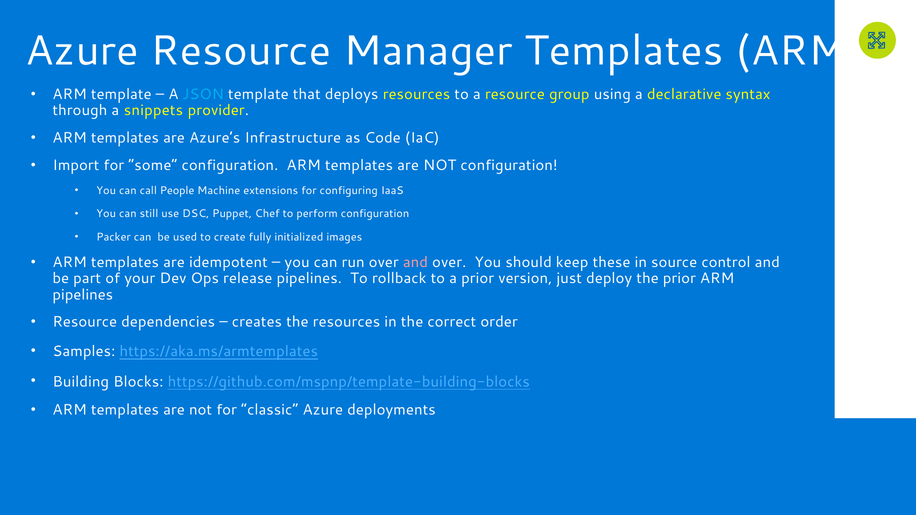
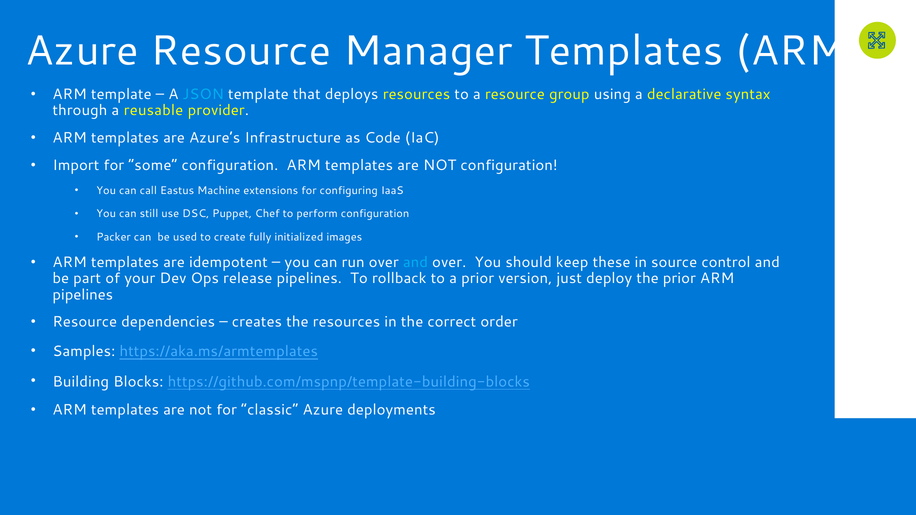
snippets: snippets -> reusable (153, 110)
People: People -> Eastus (177, 191)
and colour: pink -> light blue (415, 262)
